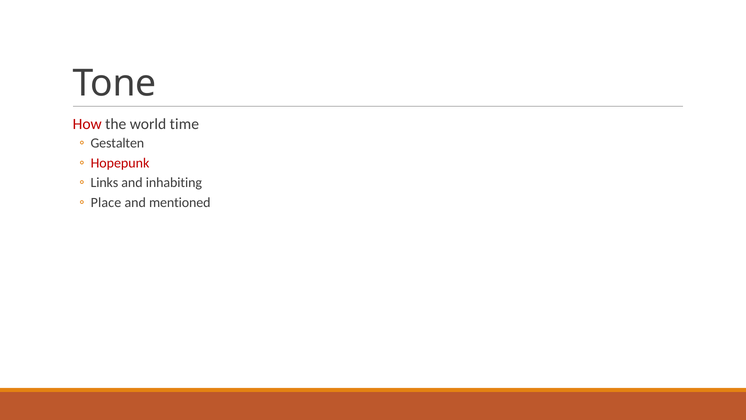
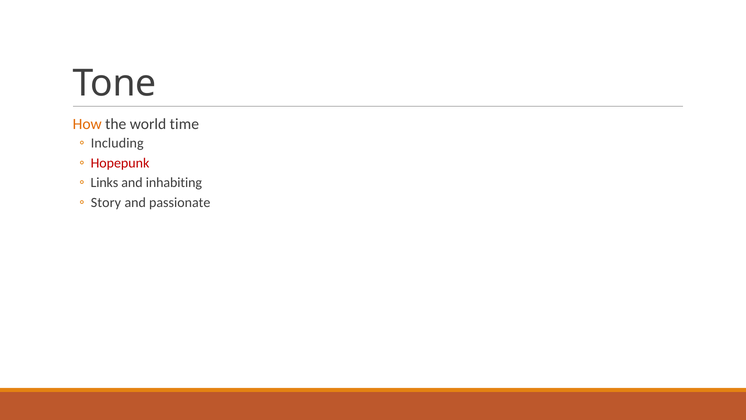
How colour: red -> orange (87, 124)
Gestalten: Gestalten -> Including (117, 143)
Place: Place -> Story (106, 202)
mentioned: mentioned -> passionate (180, 202)
